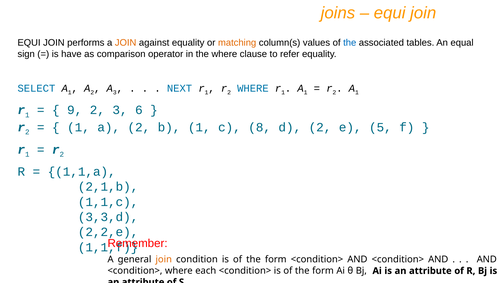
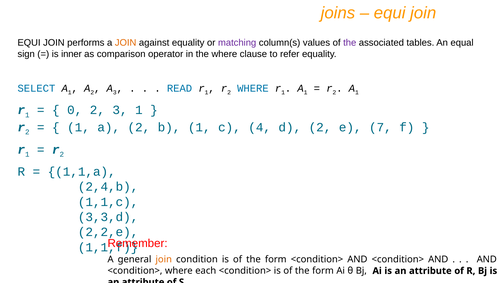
matching colour: orange -> purple (237, 43)
the colour: blue -> purple (350, 43)
have: have -> inner (71, 54)
NEXT: NEXT -> READ (180, 88)
9: 9 -> 0 (75, 110)
3 6: 6 -> 1 (139, 110)
8: 8 -> 4 (260, 127)
5: 5 -> 7 (380, 127)
2,1,b: 2,1,b -> 2,4,b (108, 187)
